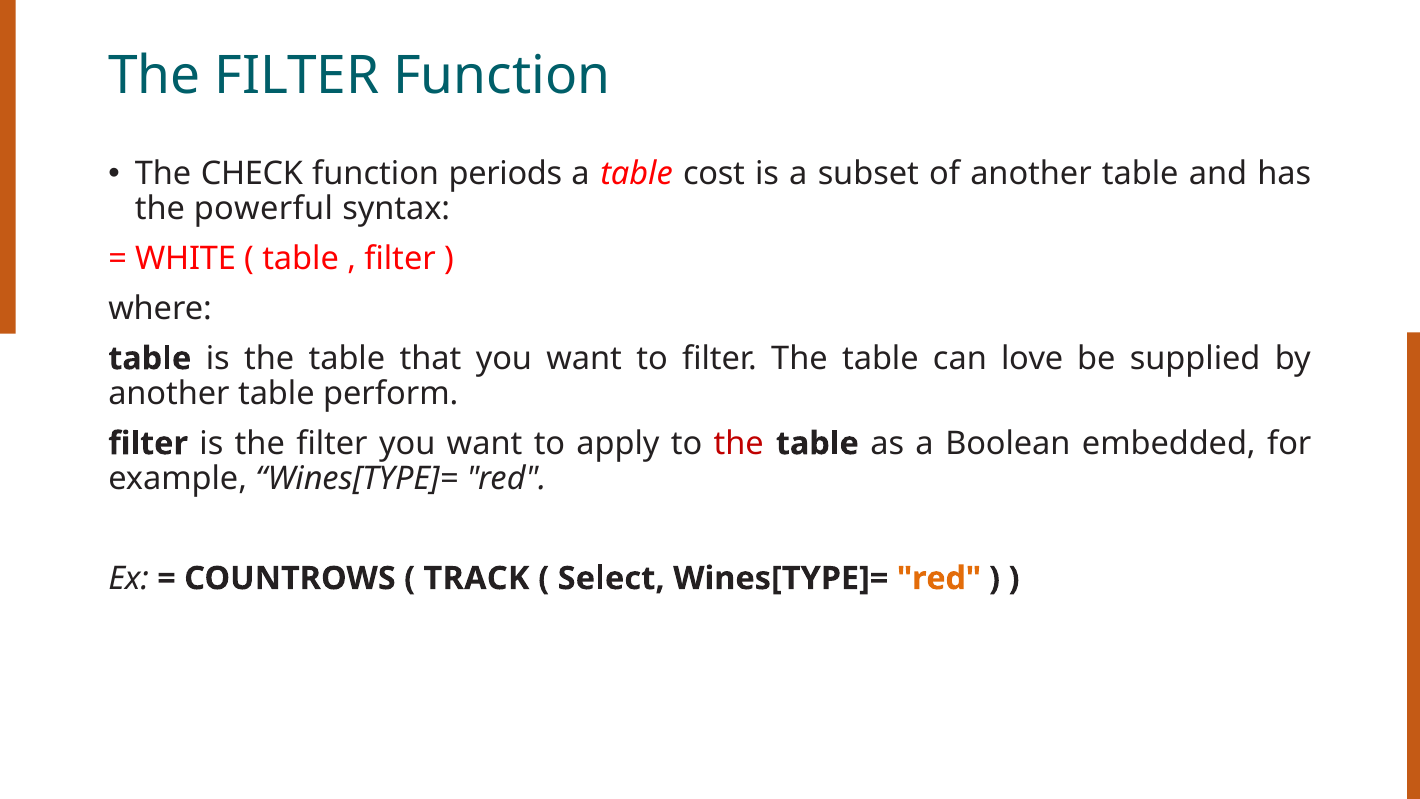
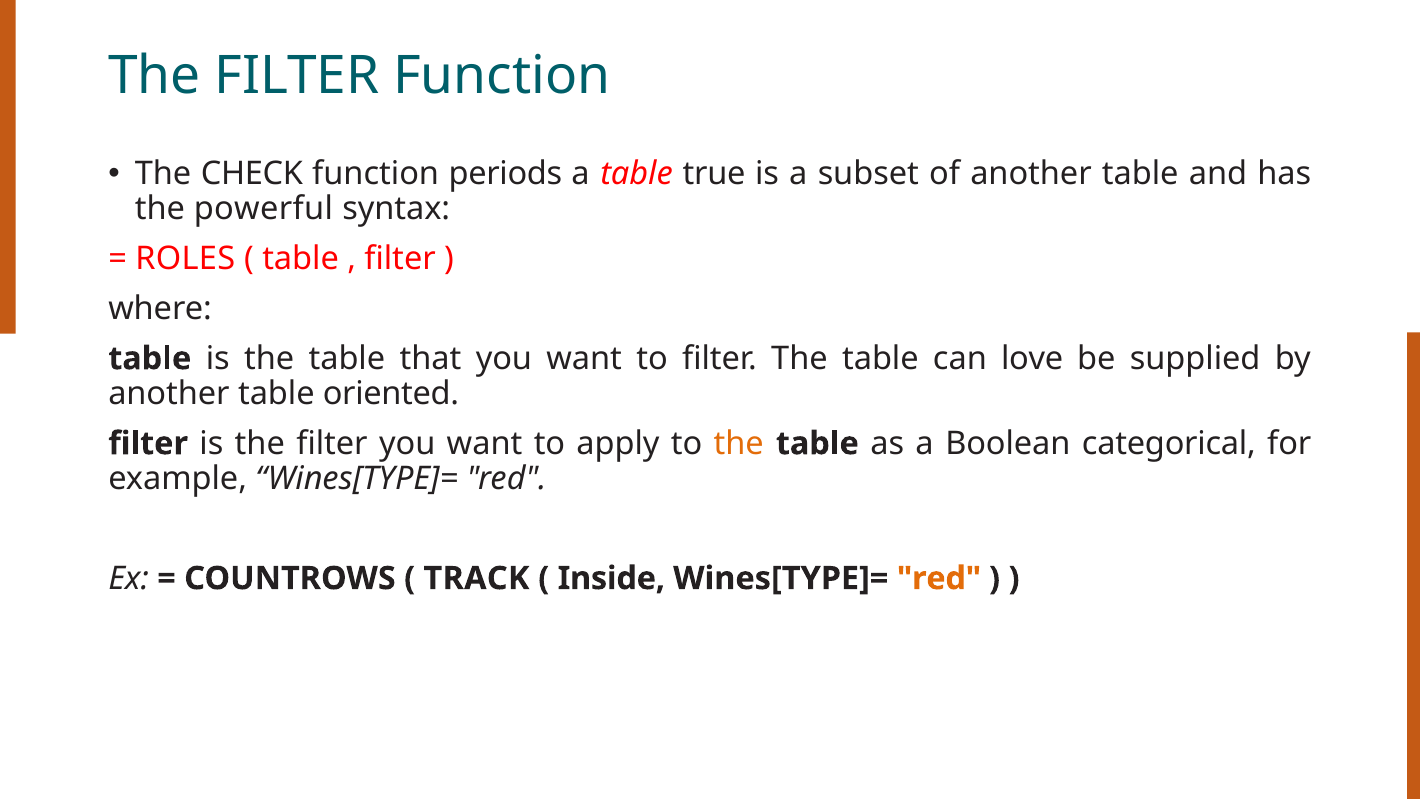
cost: cost -> true (714, 174)
WHITE: WHITE -> ROLES (185, 259)
perform: perform -> oriented (391, 393)
the colour: red -> orange (739, 443)
embedded: embedded -> categorical (1169, 443)
Select: Select -> Inside (611, 578)
